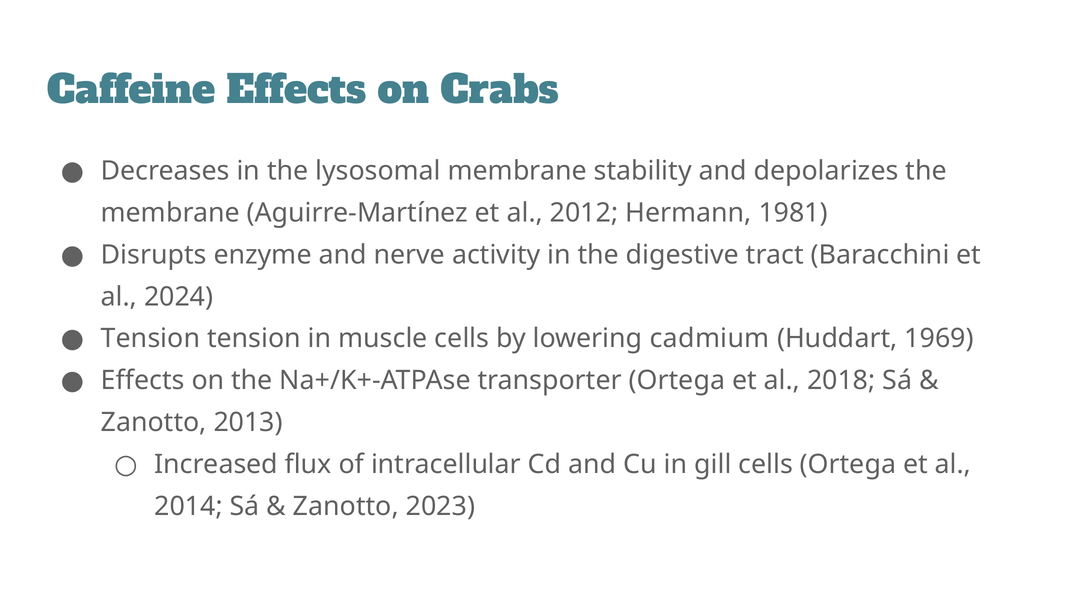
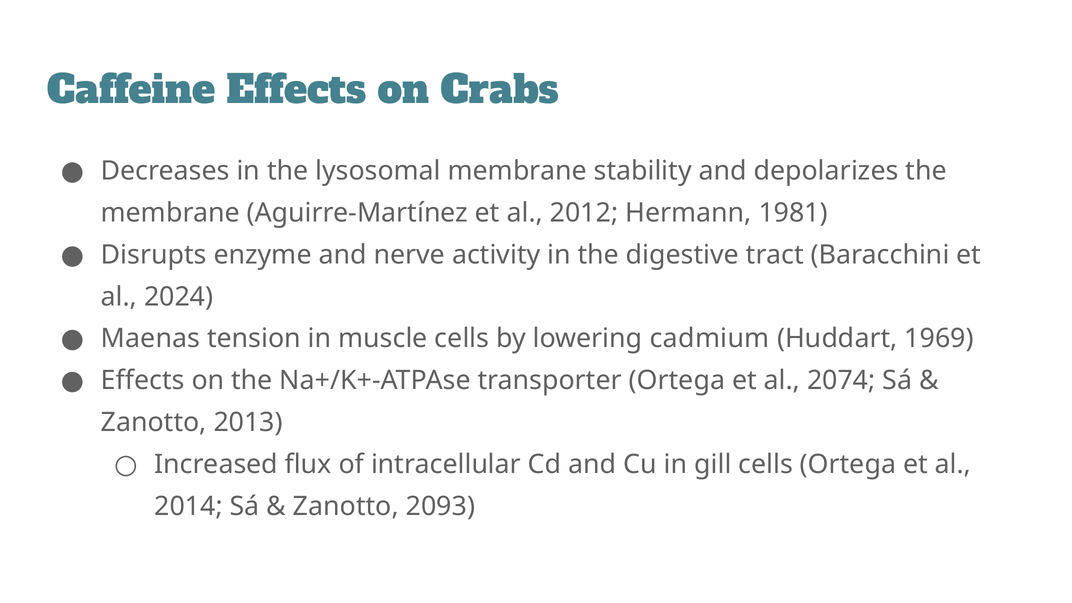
Tension: Tension -> Maenas (151, 339)
2018: 2018 -> 2074 (841, 381)
2023: 2023 -> 2093 (440, 506)
